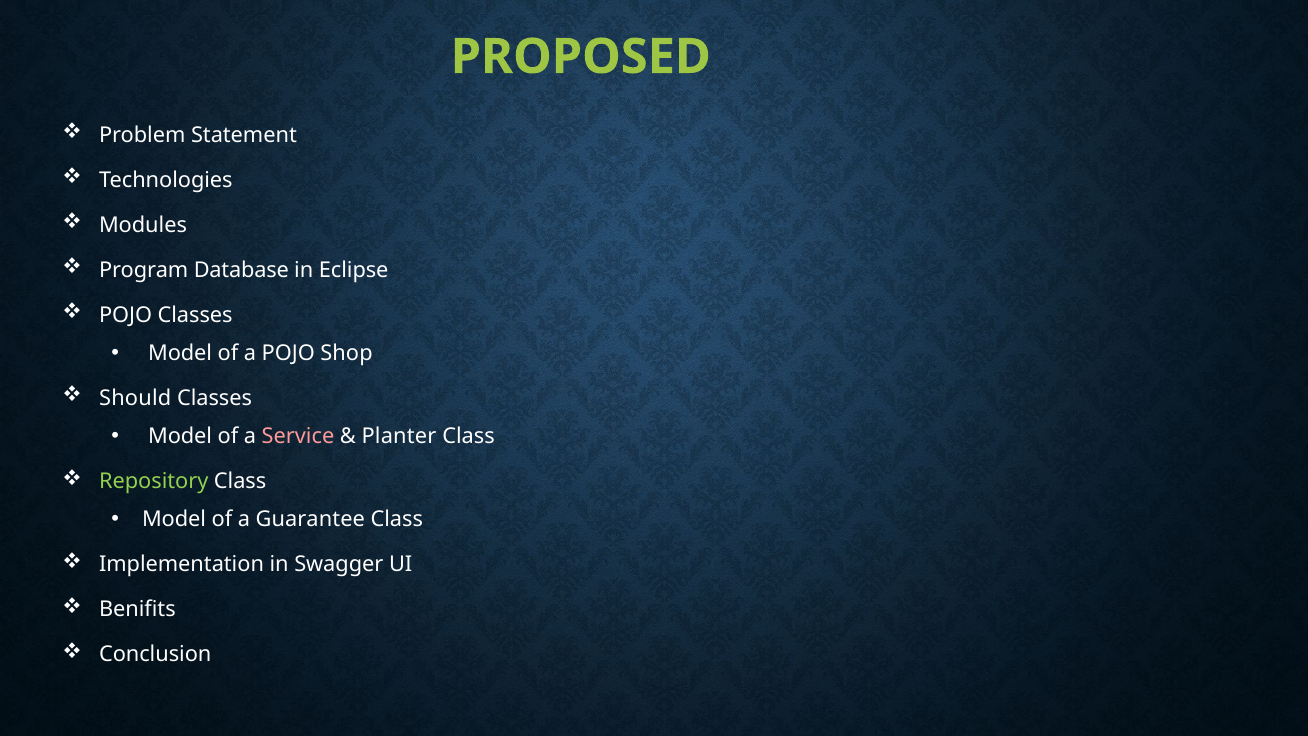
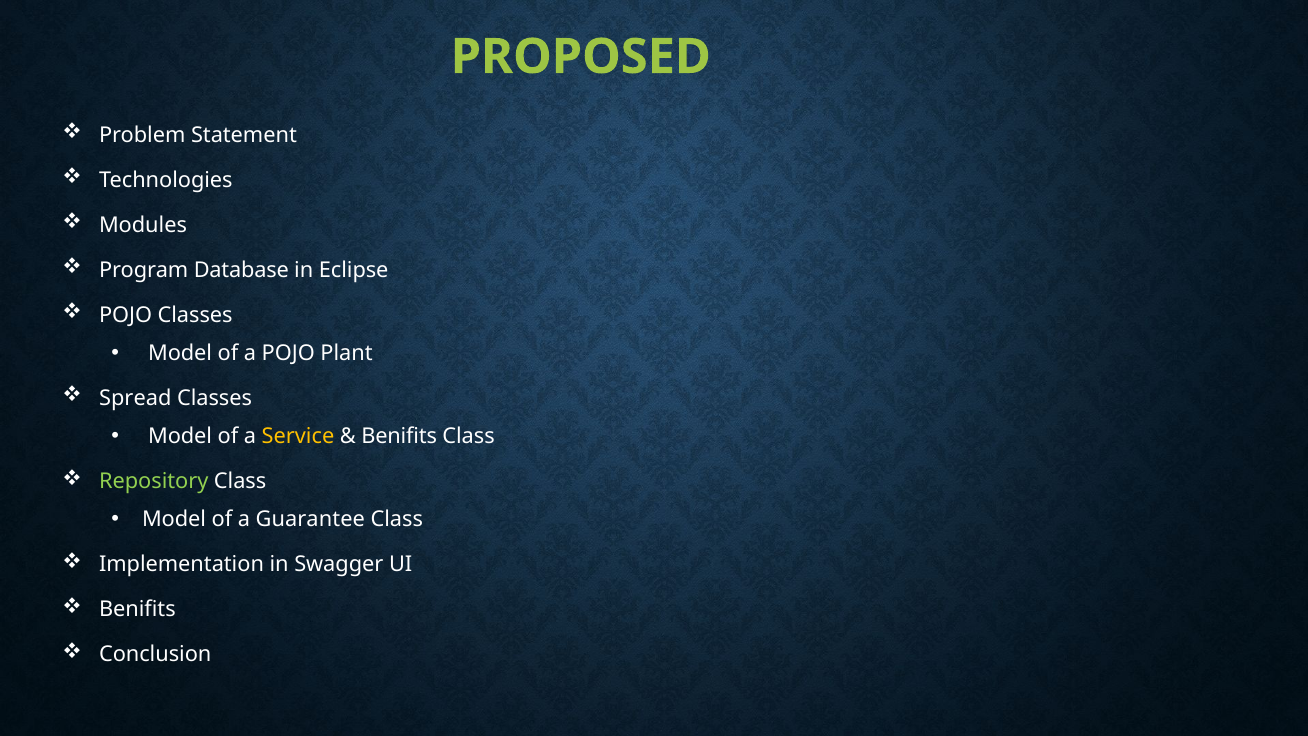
Shop: Shop -> Plant (347, 353)
Should: Should -> Spread (135, 398)
Service colour: pink -> yellow (298, 436)
Planter: Planter -> Benifits (399, 436)
